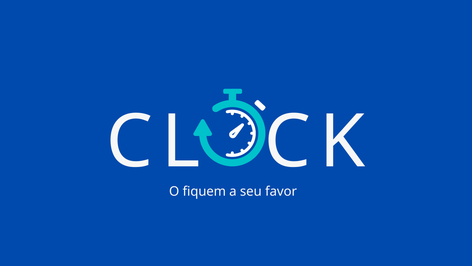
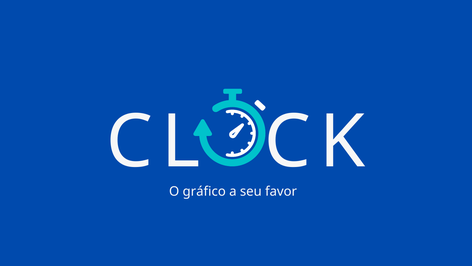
fiquem: fiquem -> gráfico (204, 191)
